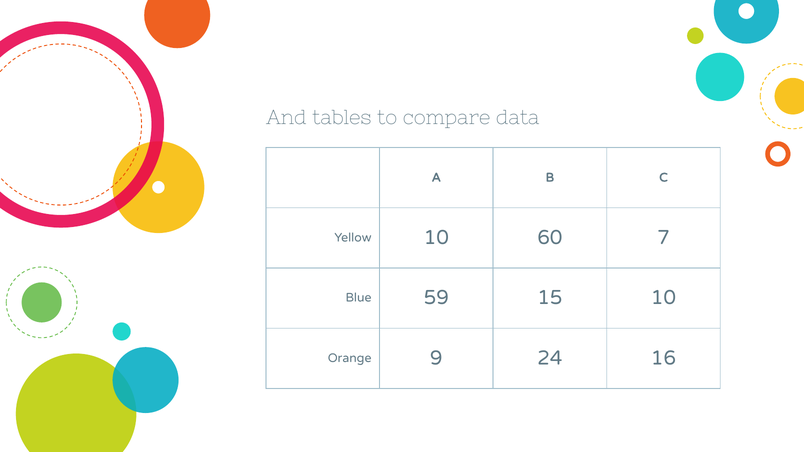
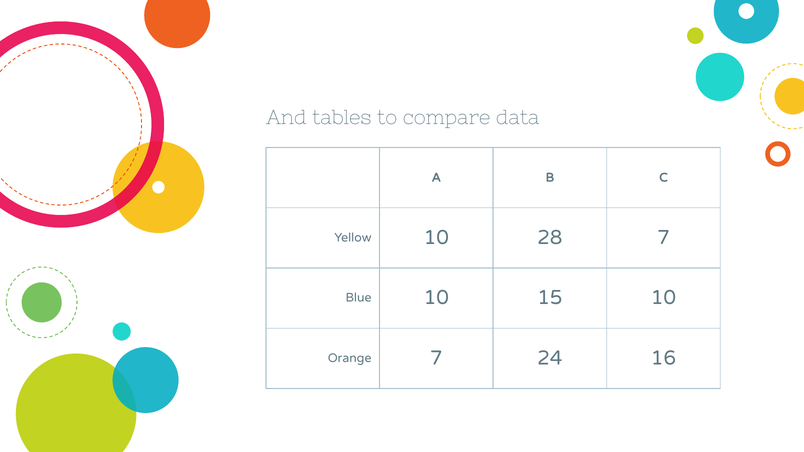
60: 60 -> 28 (550, 238)
Blue 59: 59 -> 10 (436, 298)
Orange 9: 9 -> 7 (436, 358)
